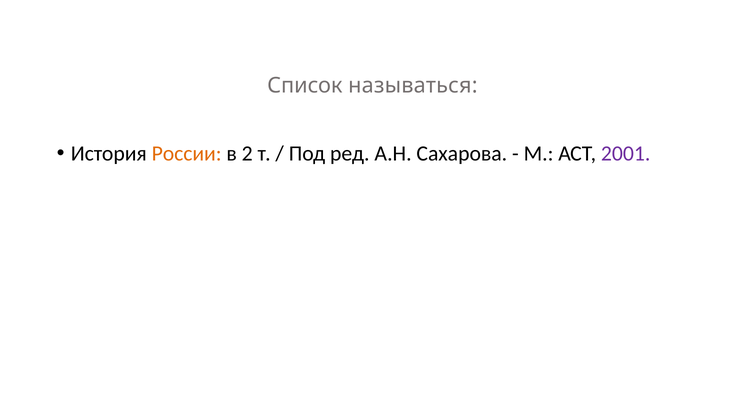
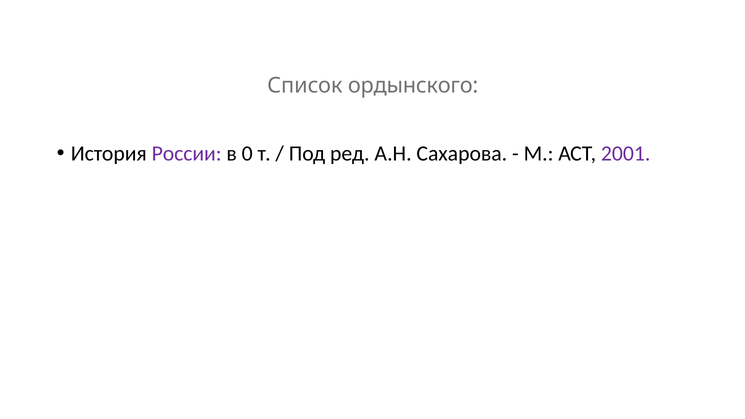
называться: называться -> ордынского (413, 86)
России colour: orange -> purple (187, 153)
2: 2 -> 0 (247, 153)
